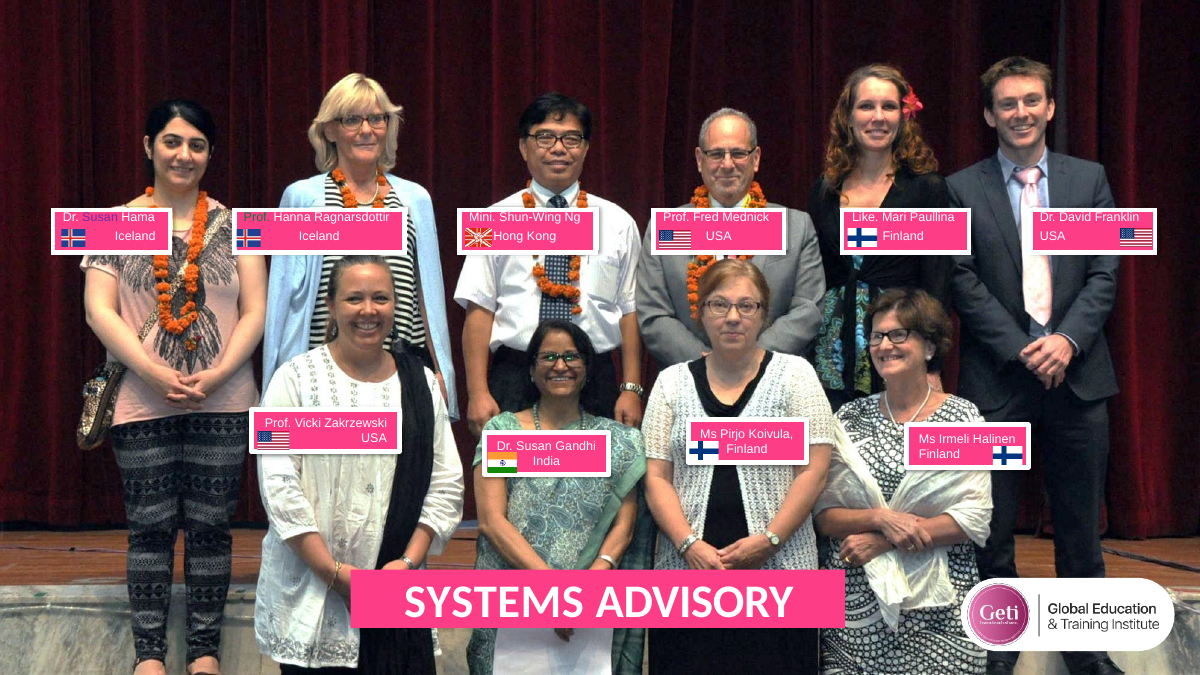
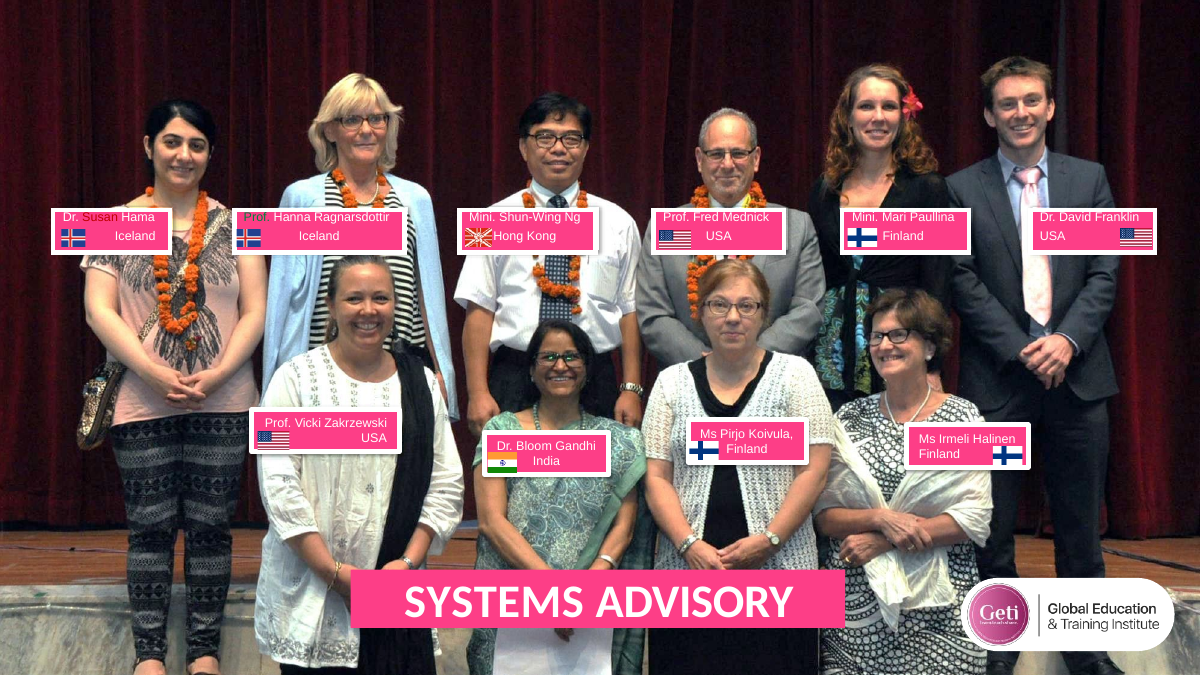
Susan colour: purple -> red (100, 217)
Mednick Like: Like -> Mini (865, 217)
Susan: Susan -> Bloom (534, 446)
